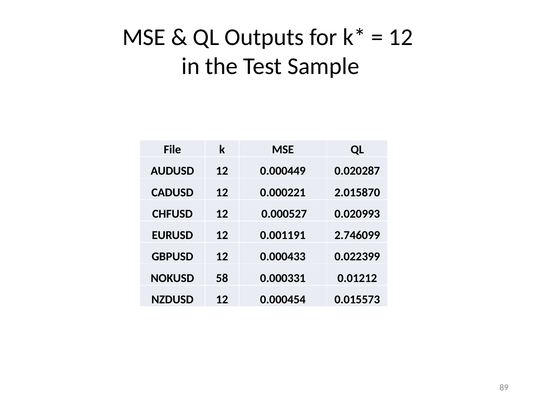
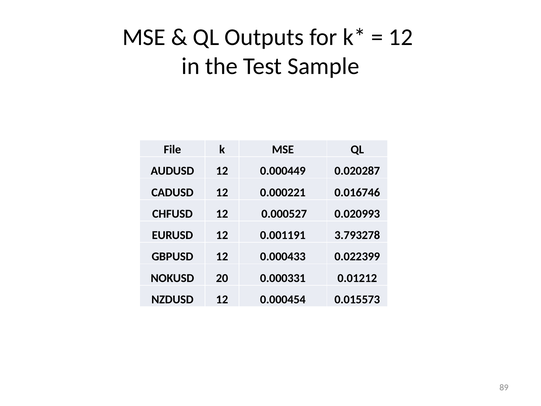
2.015870: 2.015870 -> 0.016746 (357, 192)
2.746099: 2.746099 -> 3.793278 (357, 235)
58: 58 -> 20 (222, 278)
